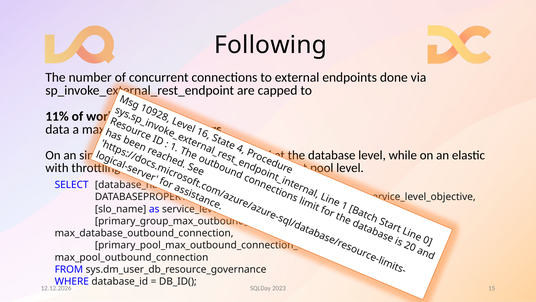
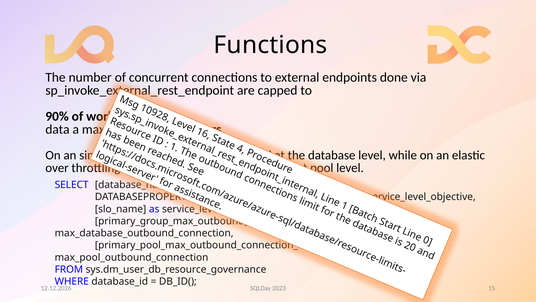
Following: Following -> Functions (271, 45)
11%: 11% -> 90% (57, 116)
with: with -> over (57, 168)
